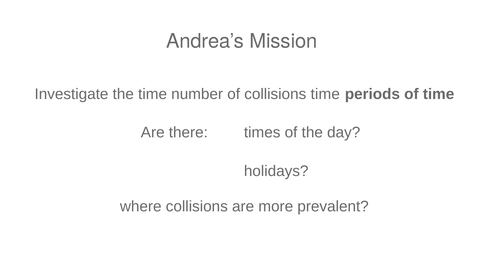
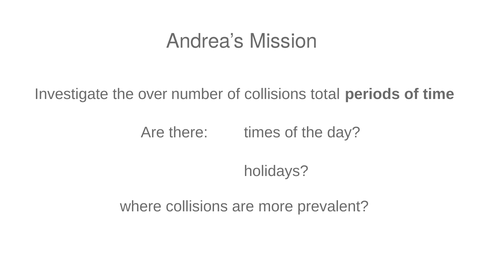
the time: time -> over (153, 94)
collisions time: time -> total (325, 94)
